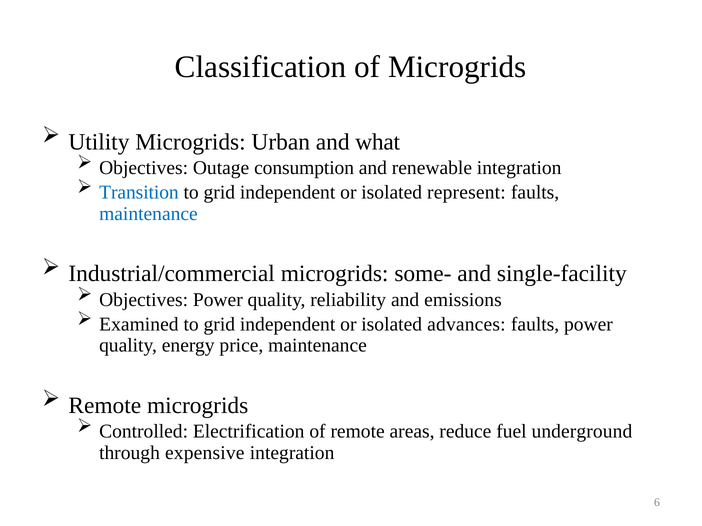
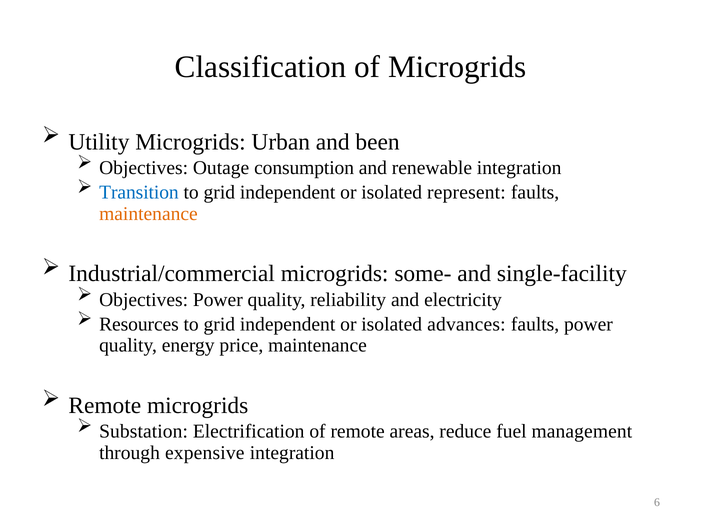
what: what -> been (378, 142)
maintenance colour: blue -> orange (148, 214)
emissions: emissions -> electricity (463, 300)
Examined: Examined -> Resources (139, 325)
Controlled: Controlled -> Substation (144, 432)
underground: underground -> management (582, 432)
